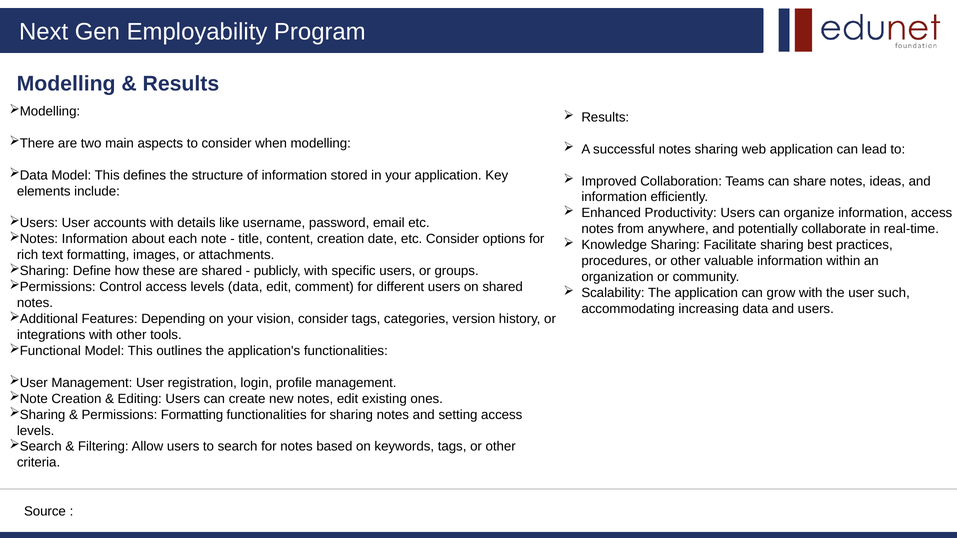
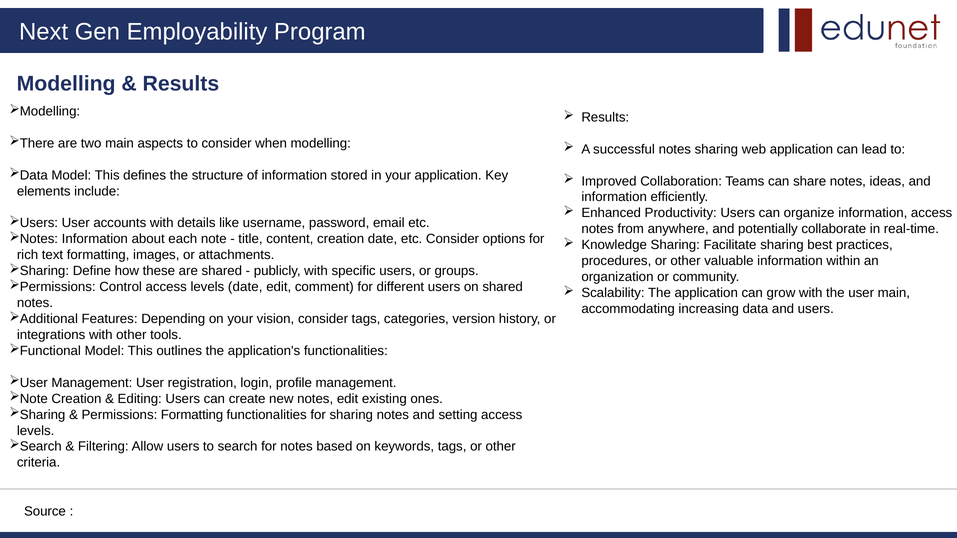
levels data: data -> date (245, 287)
user such: such -> main (894, 293)
